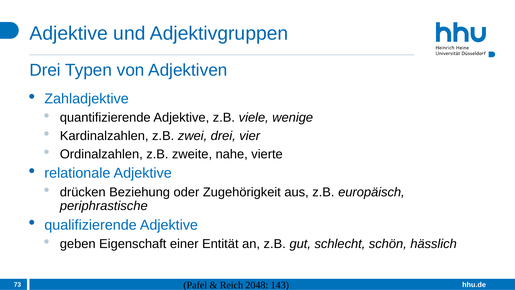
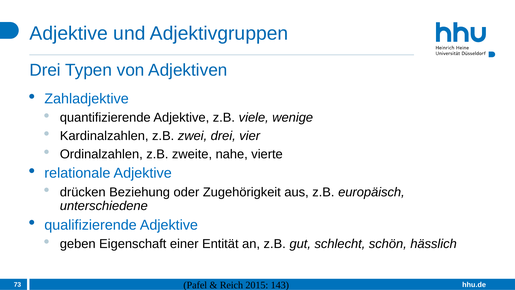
periphrastische: periphrastische -> unterschiedene (104, 206)
2048: 2048 -> 2015 (257, 285)
